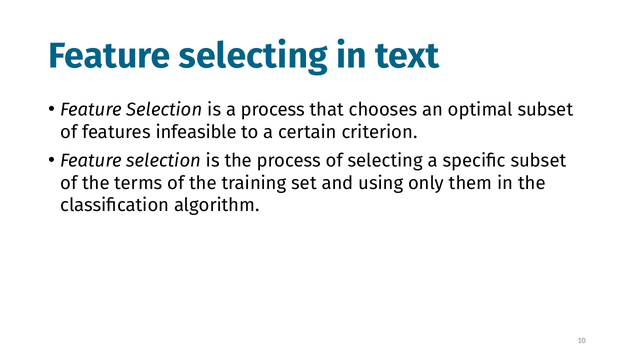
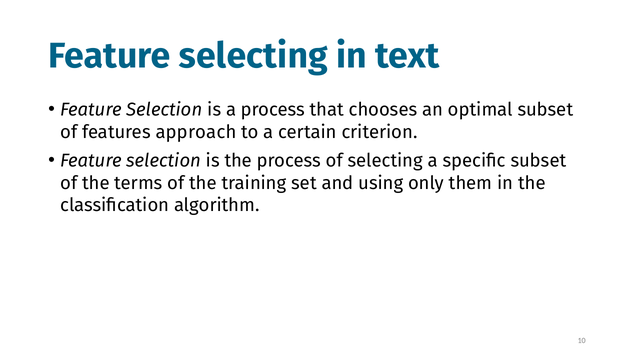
infeasible: infeasible -> approach (196, 132)
